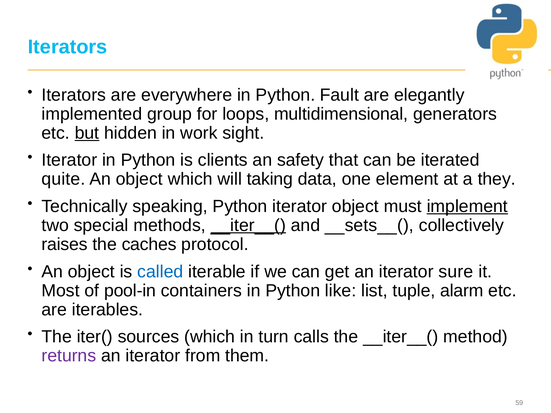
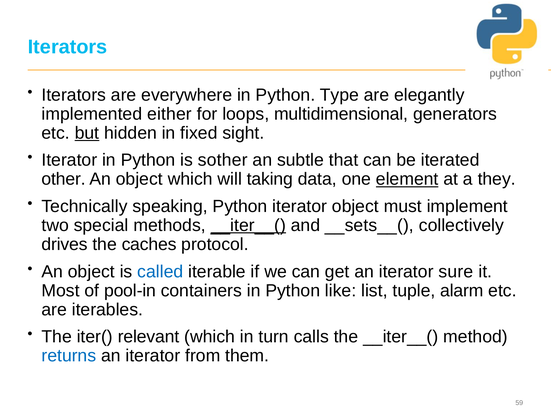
Fault: Fault -> Type (339, 95)
group: group -> either (169, 114)
work: work -> fixed (199, 133)
clients: clients -> sother (223, 160)
safety: safety -> subtle (301, 160)
quite: quite -> other (64, 179)
element underline: none -> present (407, 179)
implement underline: present -> none (467, 207)
raises: raises -> drives (65, 245)
sources: sources -> relevant (149, 337)
returns colour: purple -> blue (69, 356)
